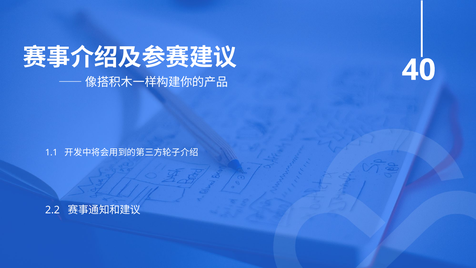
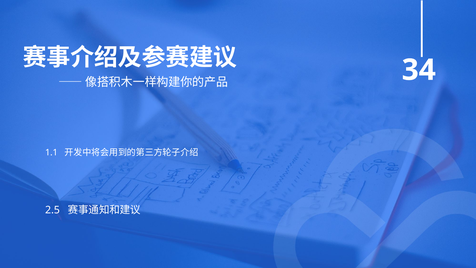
40: 40 -> 34 (419, 70)
2.2: 2.2 -> 2.5 (53, 210)
